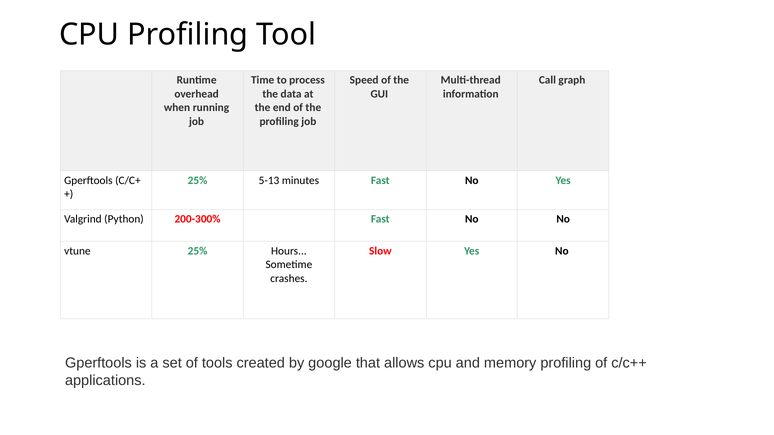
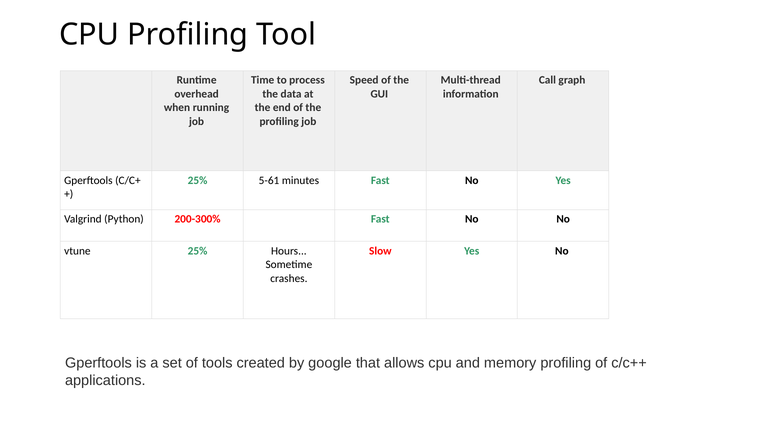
5-13: 5-13 -> 5-61 (269, 181)
